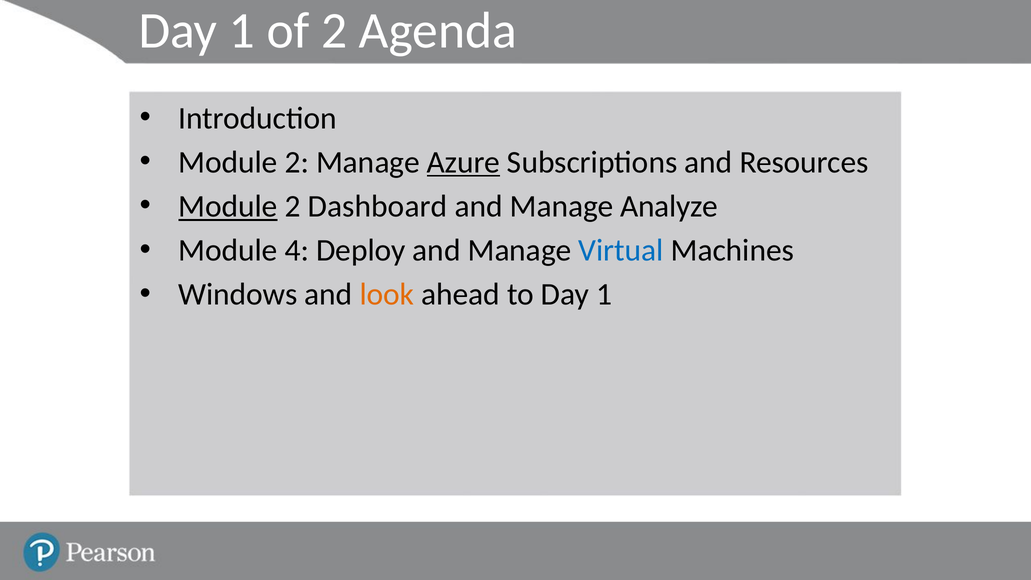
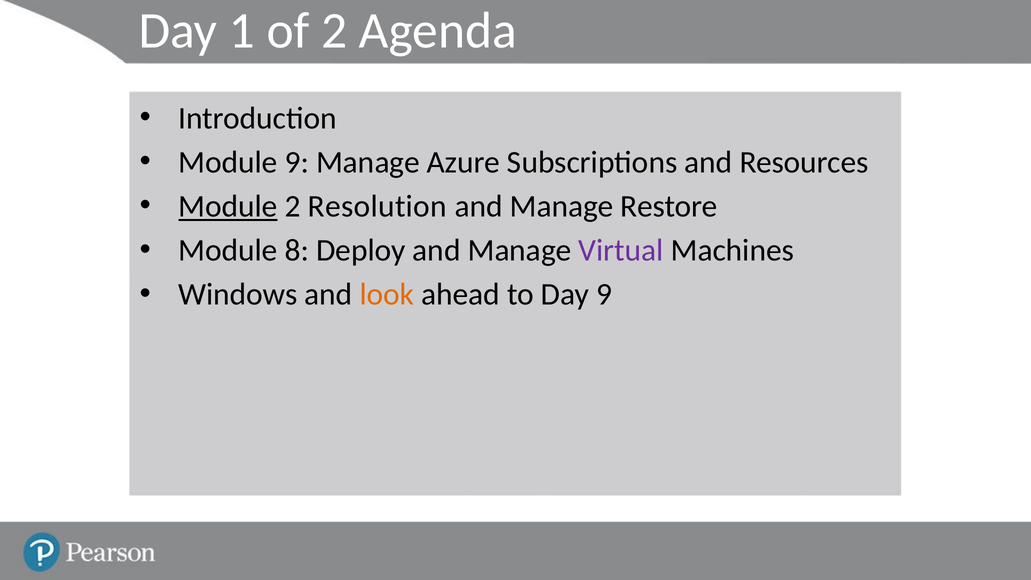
2: 2 -> 9 (297, 162)
Azure underline: present -> none (463, 162)
Dashboard: Dashboard -> Resolution (377, 206)
Analyze: Analyze -> Restore (669, 206)
4: 4 -> 8 (297, 250)
Virtual colour: blue -> purple (621, 250)
to Day 1: 1 -> 9 (604, 294)
